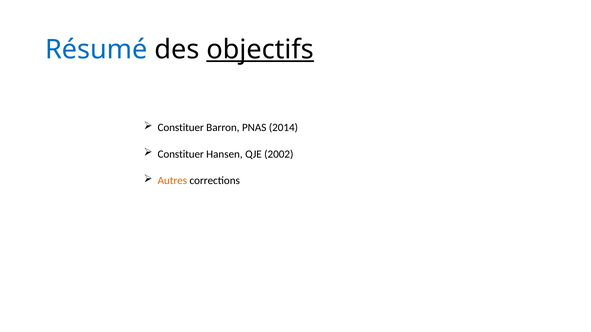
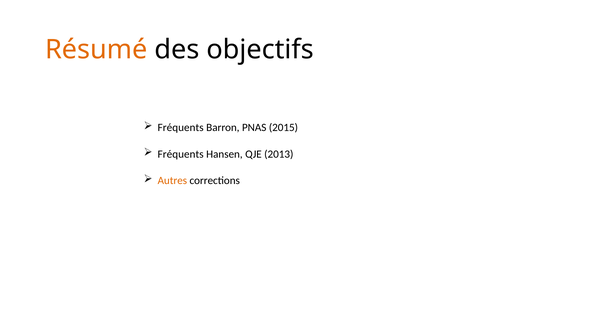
Résumé colour: blue -> orange (96, 50)
objectifs underline: present -> none (260, 50)
Constituer: Constituer -> Fréquents (181, 128)
2014: 2014 -> 2015 (283, 128)
Constituer: Constituer -> Fréquents (181, 154)
2002: 2002 -> 2013 (279, 154)
